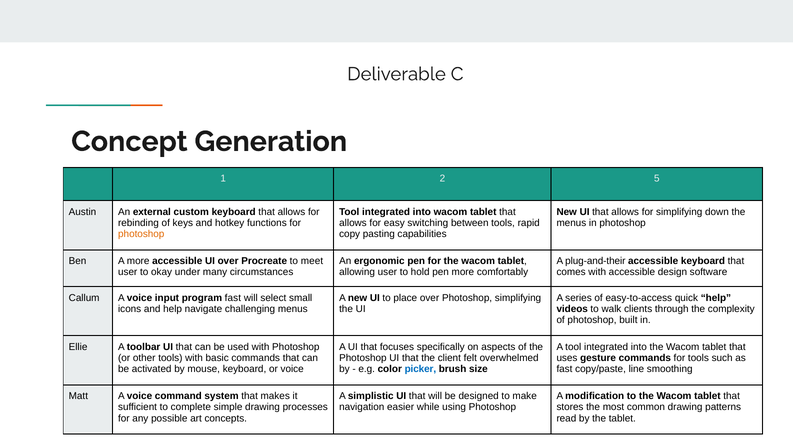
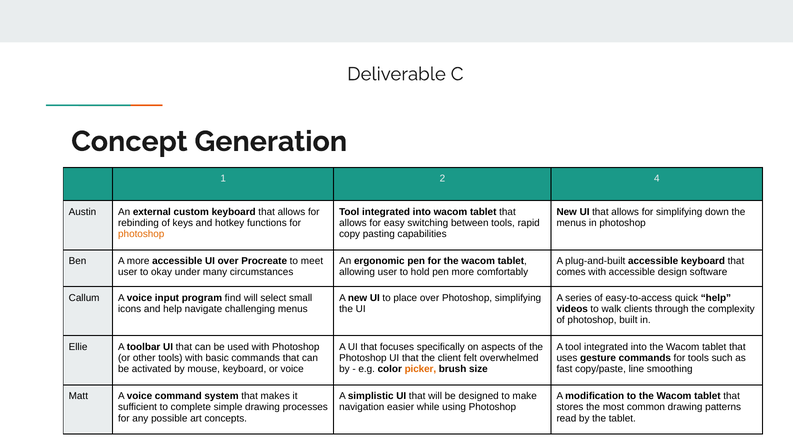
5: 5 -> 4 (657, 179)
plug-and-their: plug-and-their -> plug-and-built (595, 261)
program fast: fast -> find (233, 298)
picker colour: blue -> orange (420, 369)
